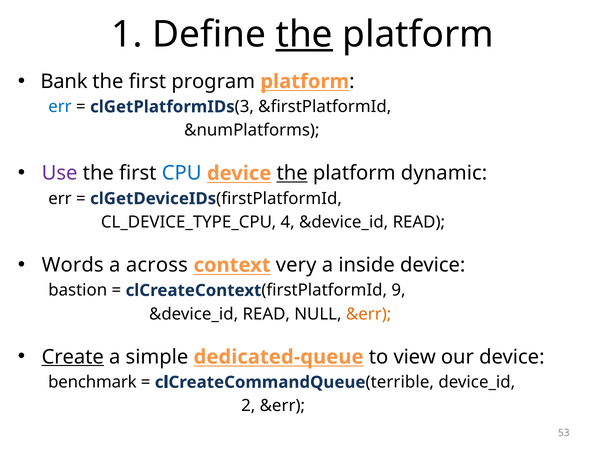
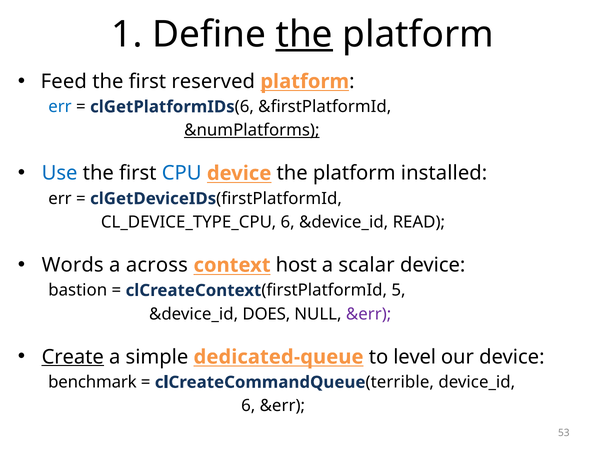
Bank: Bank -> Feed (64, 82)
program: program -> reserved (213, 82)
3: 3 -> 6 (244, 107)
&numPlatforms underline: none -> present (252, 130)
Use colour: purple -> blue (60, 173)
the underline: present -> none (292, 173)
dynamic: dynamic -> installed (444, 173)
CL_DEVICE_TYPE_CPU 4: 4 -> 6 (288, 222)
very: very -> host (296, 265)
inside: inside -> scalar (367, 265)
9: 9 -> 5 (399, 291)
READ: READ -> DOES (266, 314)
&err colour: orange -> purple (369, 314)
view: view -> level (415, 357)
2: 2 -> 6 (248, 406)
